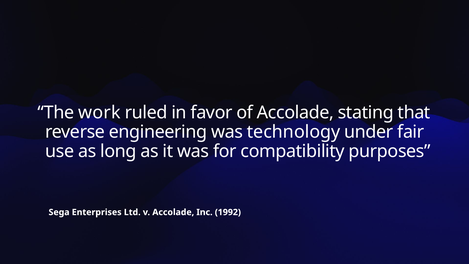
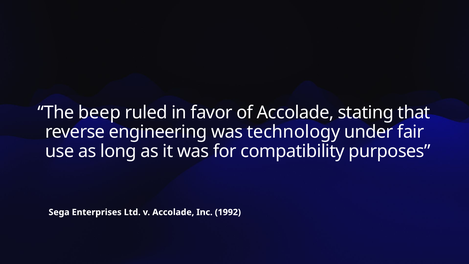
work: work -> beep (99, 112)
